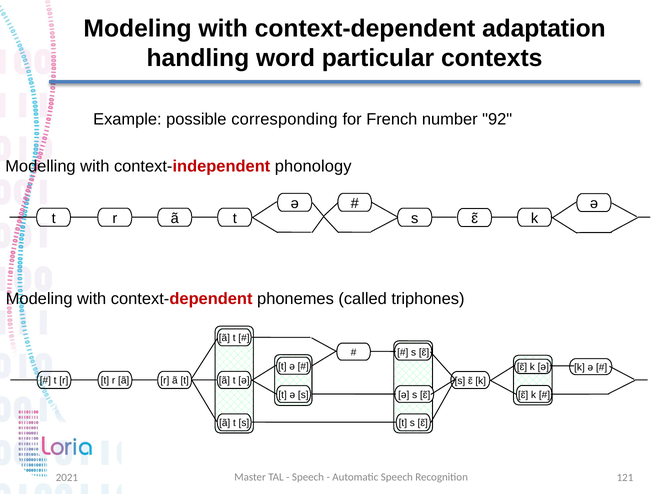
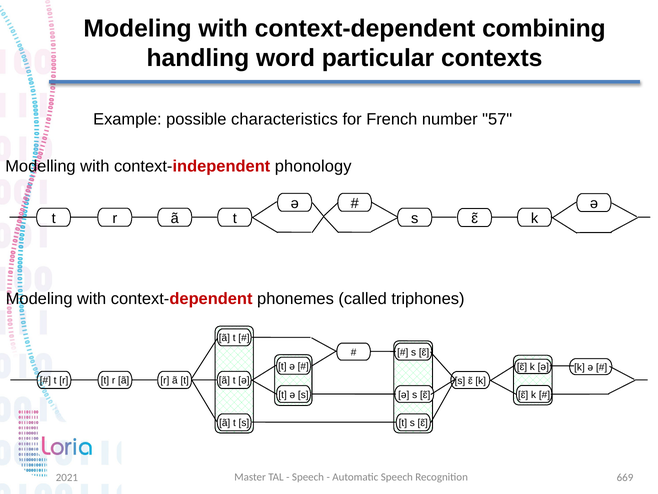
adaptation: adaptation -> combining (544, 28)
corresponding: corresponding -> characteristics (284, 119)
92: 92 -> 57 (497, 119)
121: 121 -> 669 (625, 477)
